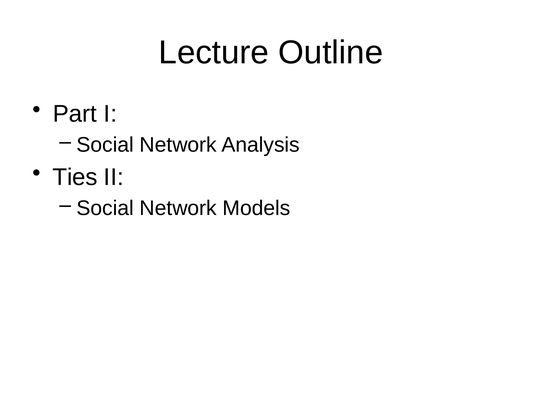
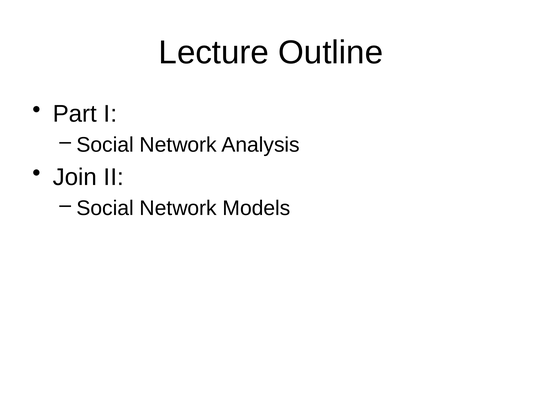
Ties: Ties -> Join (75, 177)
